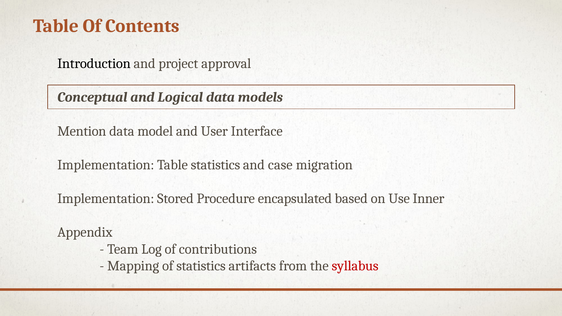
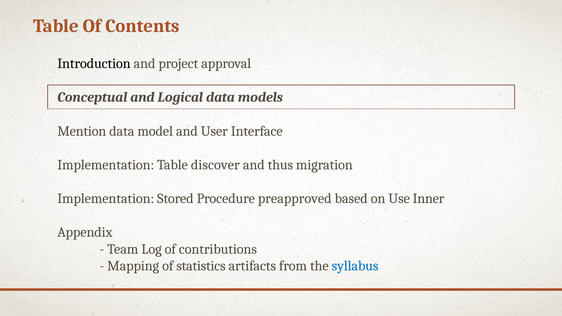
Table statistics: statistics -> discover (215, 165)
case: case -> thus (280, 165)
encapsulated: encapsulated -> preapproved (295, 199)
syllabus colour: red -> blue (355, 266)
